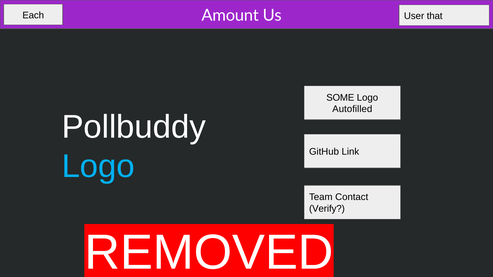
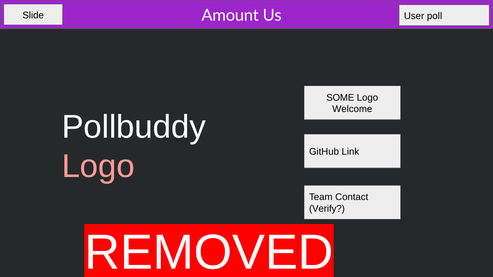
Each: Each -> Slide (33, 15)
that: that -> poll (435, 16)
Autofilled: Autofilled -> Welcome (352, 109)
Logo colour: light blue -> pink (98, 167)
